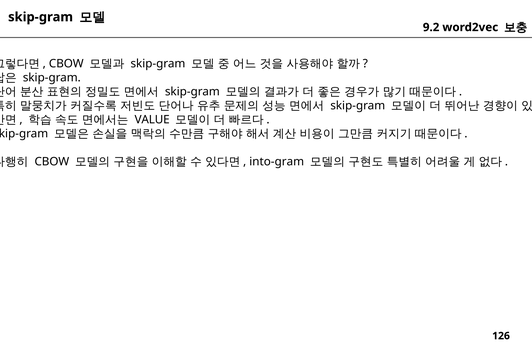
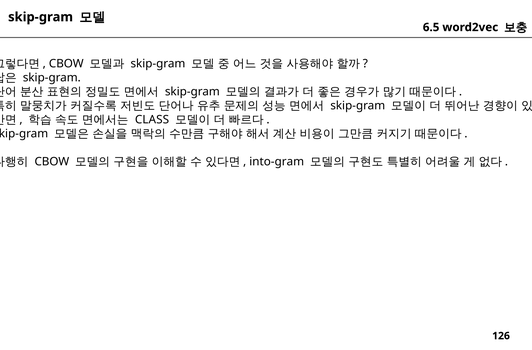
9.2: 9.2 -> 6.5 (431, 27)
VALUE: VALUE -> CLASS (152, 120)
